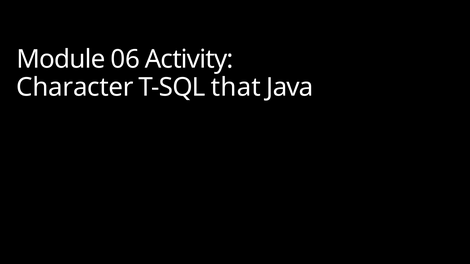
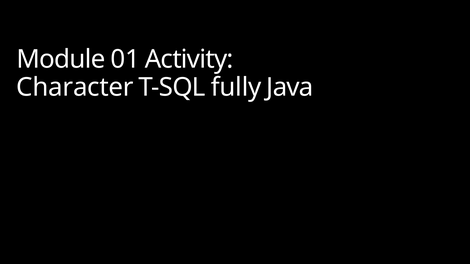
06: 06 -> 01 (125, 59)
that: that -> fully (236, 87)
